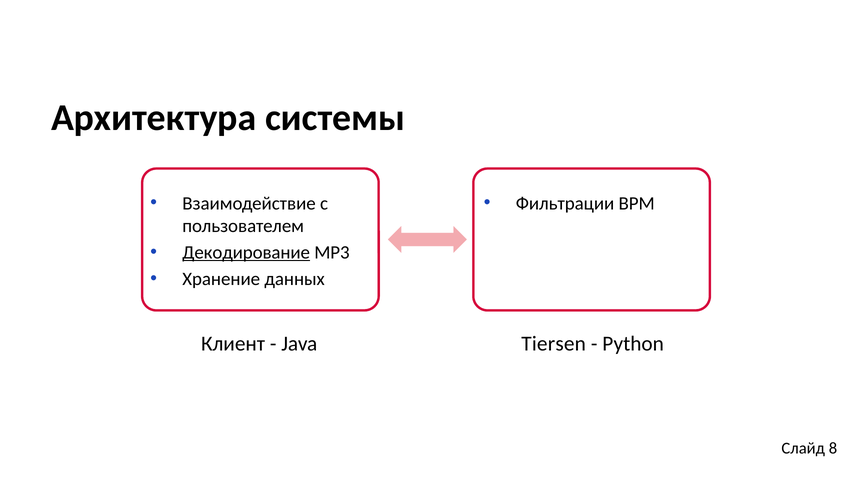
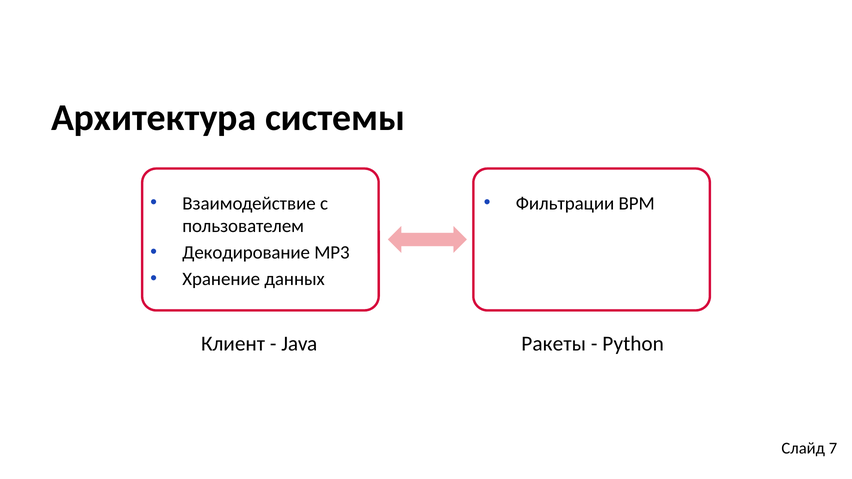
Декодирование underline: present -> none (246, 253)
Tiersen: Tiersen -> Ракеты (554, 344)
8: 8 -> 7 (833, 449)
